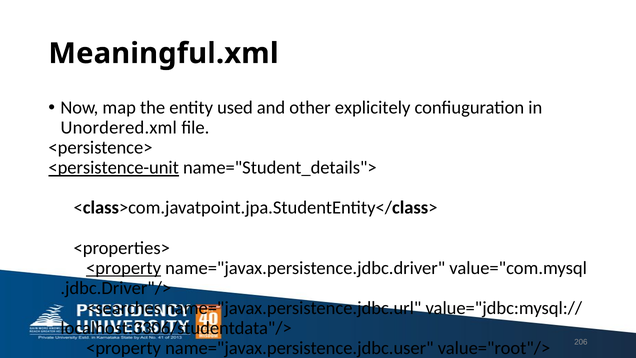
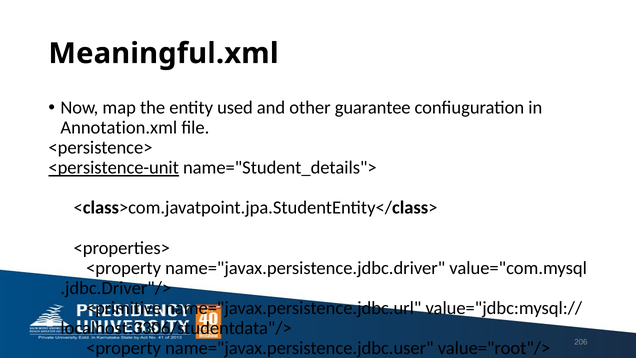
explicitely: explicitely -> guarantee (373, 108)
Unordered.xml: Unordered.xml -> Annotation.xml (119, 128)
<property underline: present -> none (124, 268)
<searches: <searches -> <primitive (124, 308)
